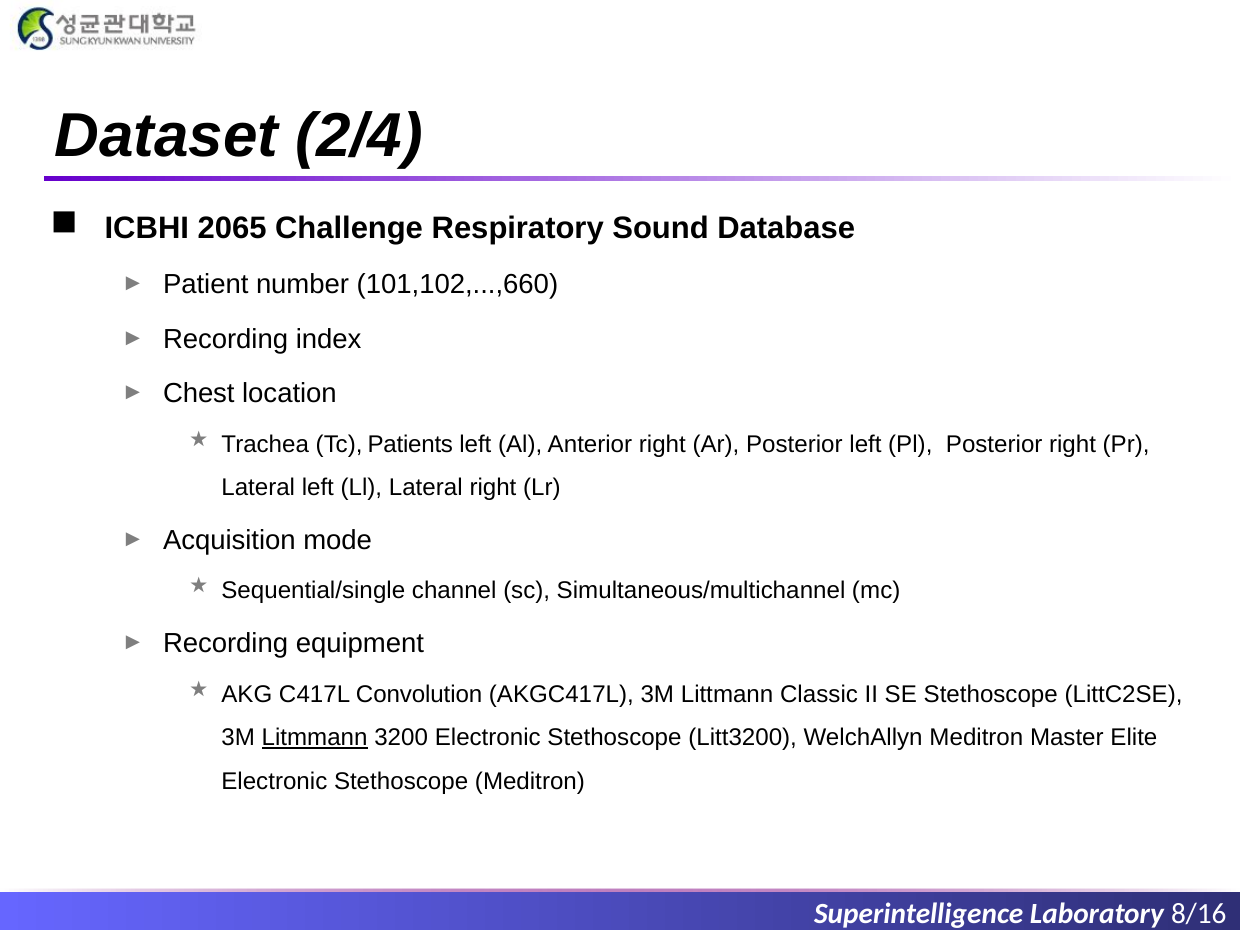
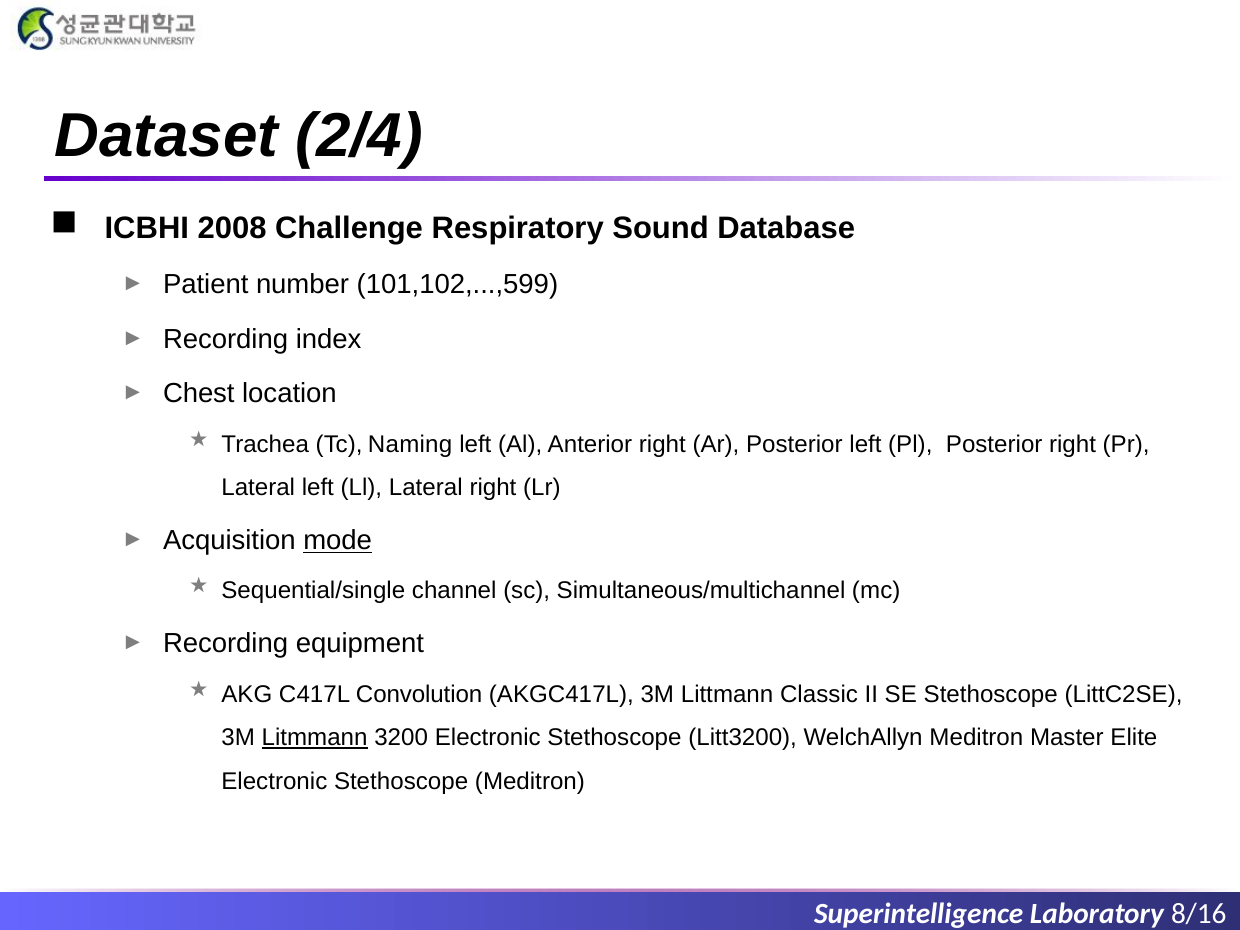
2065: 2065 -> 2008 (232, 228)
101,102,...,660: 101,102,...,660 -> 101,102,...,599 (457, 284)
Patients: Patients -> Naming (410, 444)
mode underline: none -> present (338, 541)
